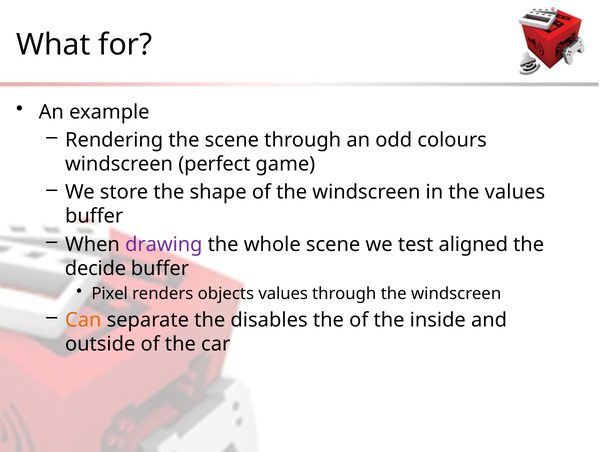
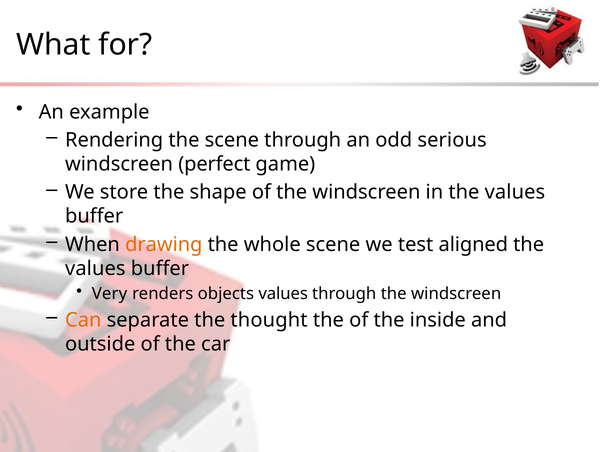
colours: colours -> serious (452, 140)
drawing colour: purple -> orange (164, 245)
decide: decide -> values (95, 269)
Pixel: Pixel -> Very (110, 294)
disables: disables -> thought (269, 320)
